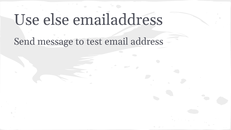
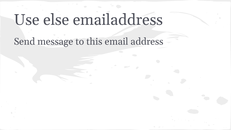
test: test -> this (94, 42)
